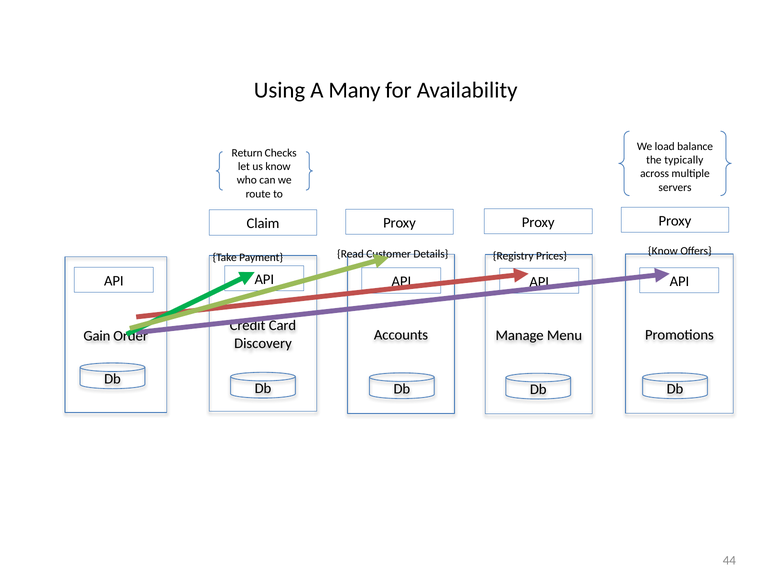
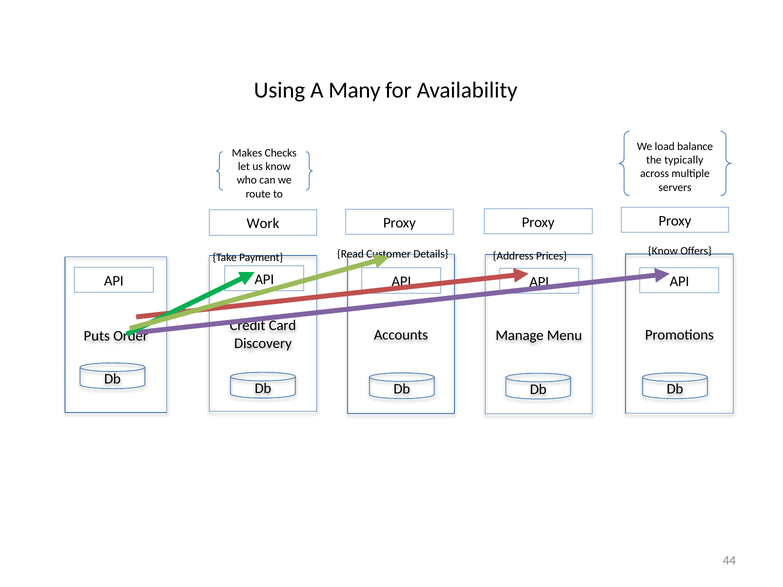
Return: Return -> Makes (247, 153)
Claim: Claim -> Work (263, 224)
Registry: Registry -> Address (513, 256)
Gain: Gain -> Puts (97, 336)
